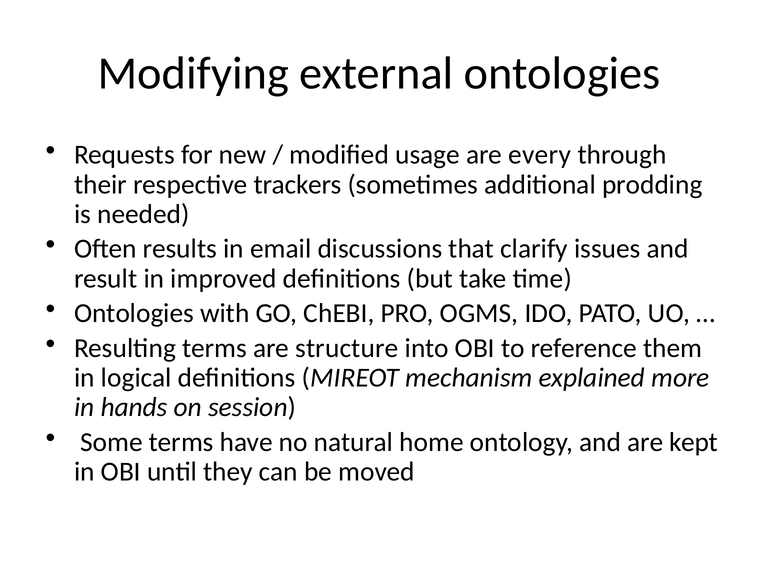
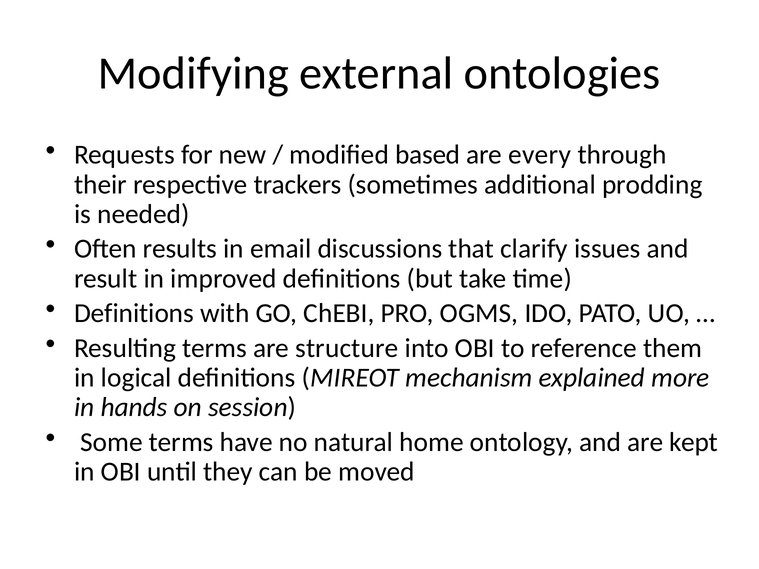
usage: usage -> based (428, 155)
Ontologies: Ontologies -> Definitions (134, 314)
